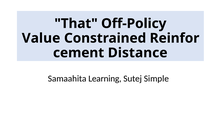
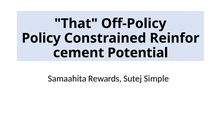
Value: Value -> Policy (41, 38)
Distance: Distance -> Potential (138, 53)
Learning: Learning -> Rewards (105, 79)
